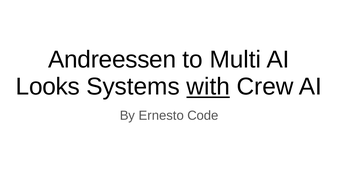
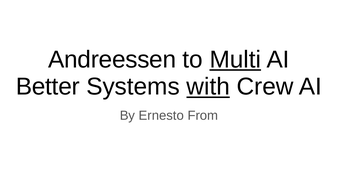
Multi underline: none -> present (235, 59)
Looks: Looks -> Better (48, 87)
Code: Code -> From (203, 116)
